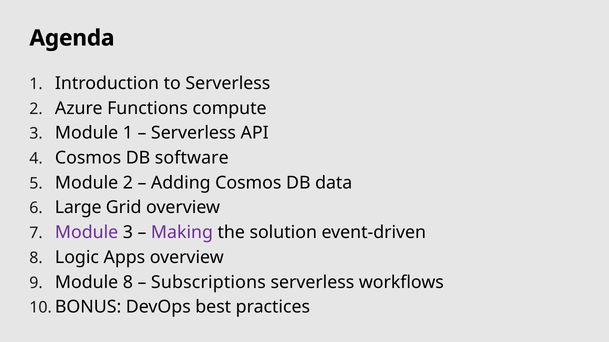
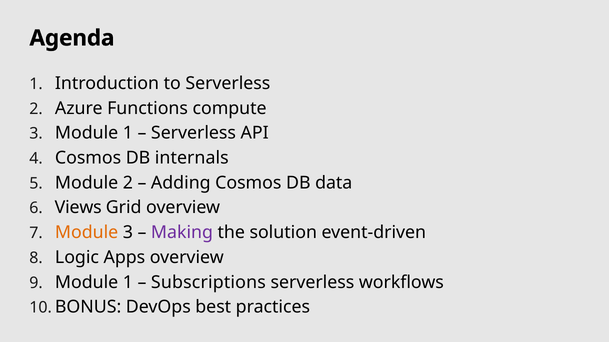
software: software -> internals (192, 158)
Large: Large -> Views (78, 208)
Module colour: purple -> orange (87, 233)
8: 8 -> 1 (128, 283)
